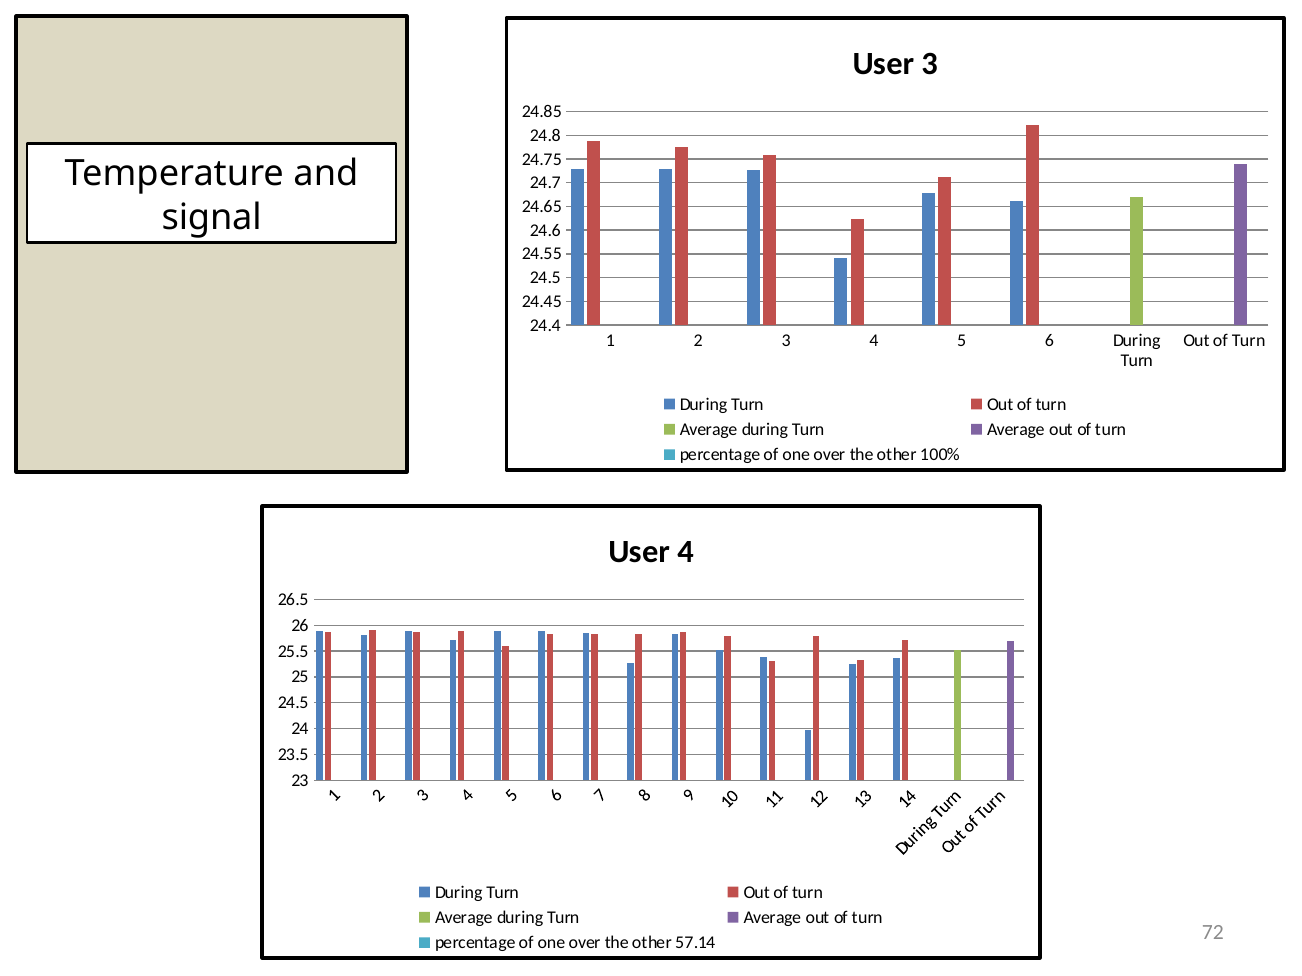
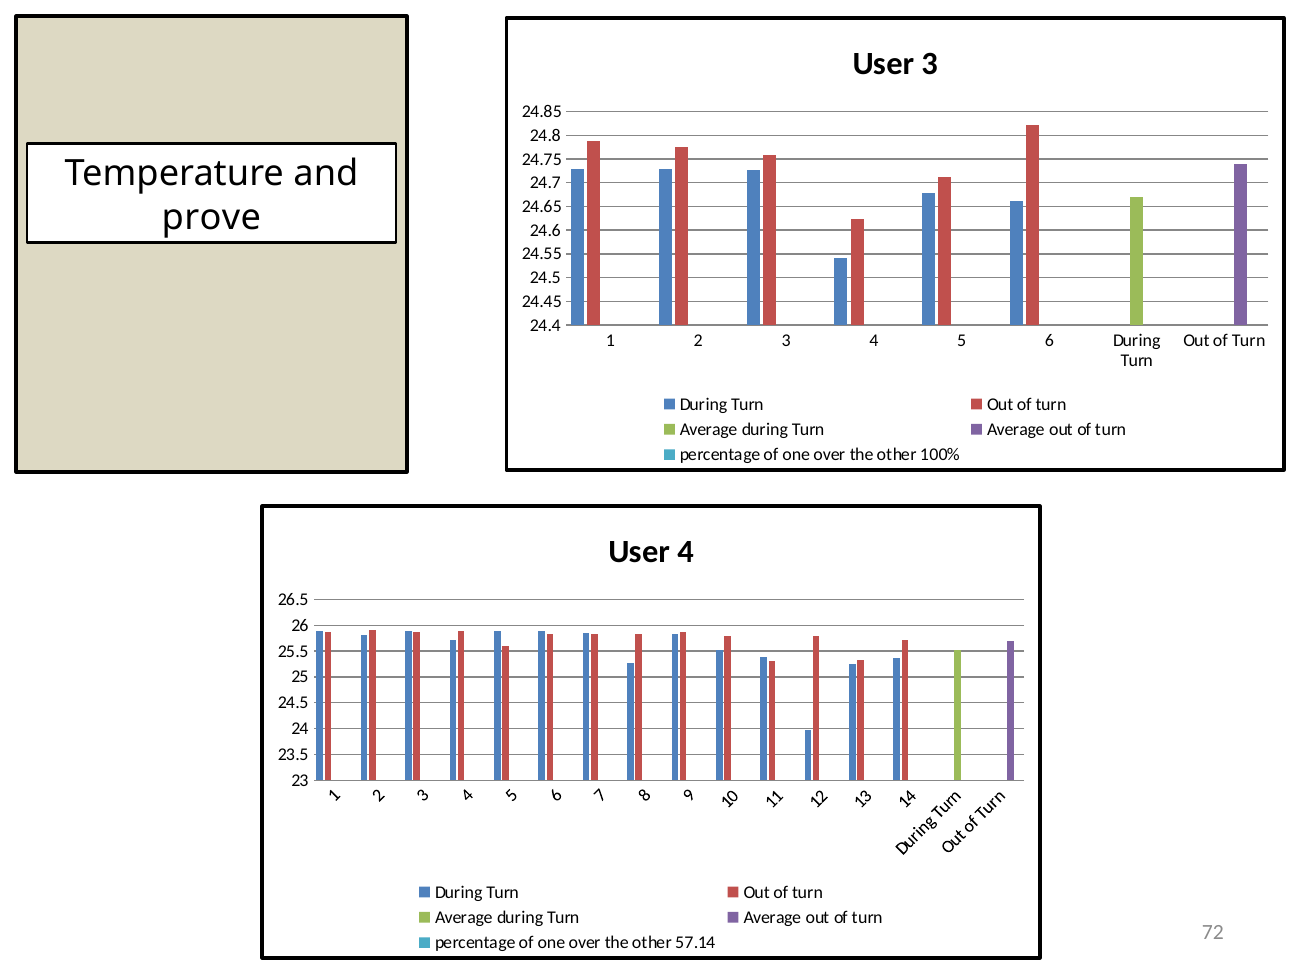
signal: signal -> prove (211, 217)
